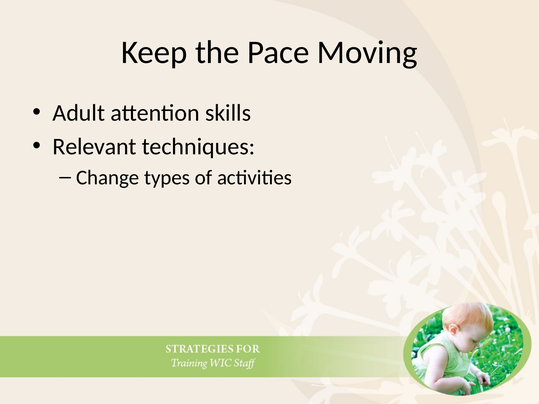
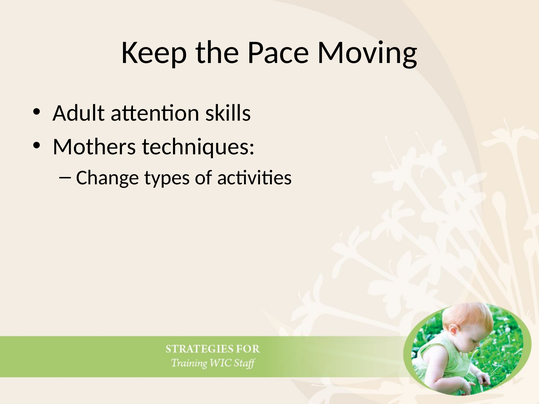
Relevant: Relevant -> Mothers (94, 147)
